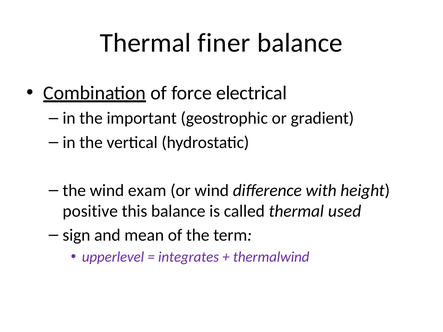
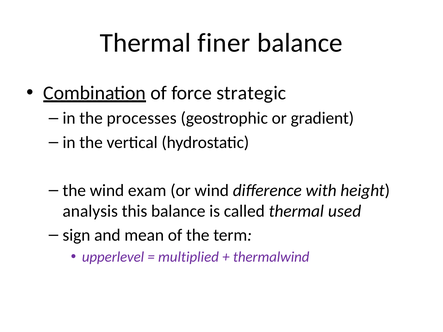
electrical: electrical -> strategic (251, 93)
important: important -> processes (142, 118)
positive: positive -> analysis (90, 211)
integrates: integrates -> multiplied (189, 257)
